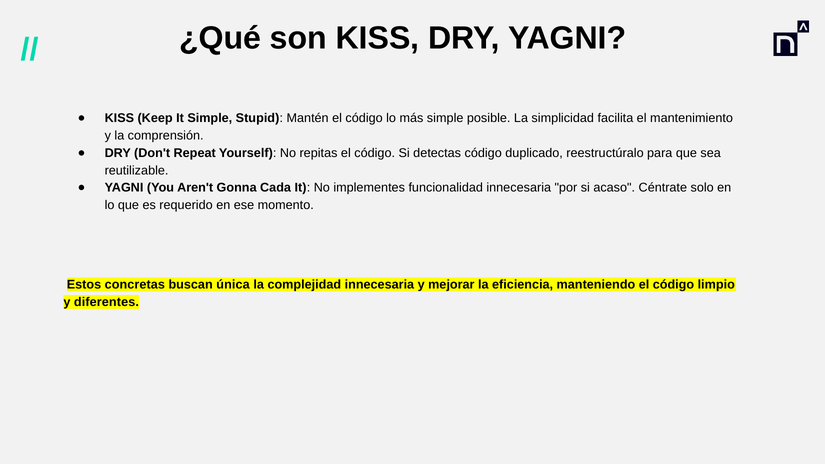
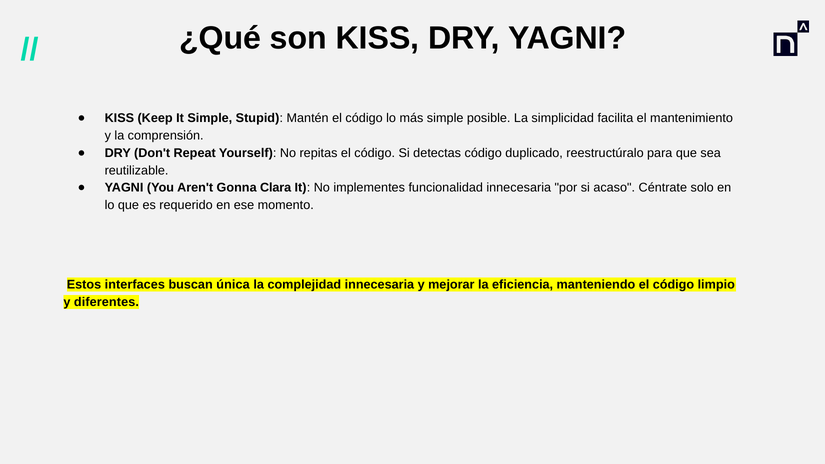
Cada: Cada -> Clara (276, 188)
concretas: concretas -> interfaces (135, 285)
